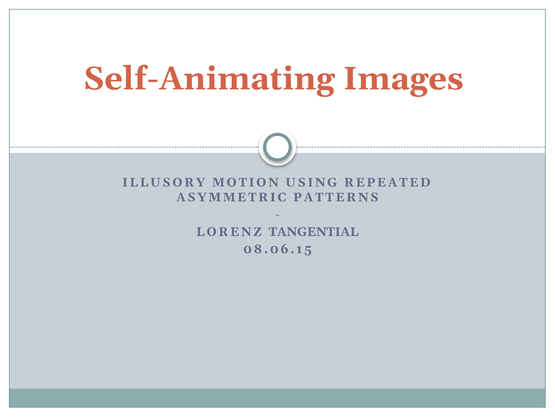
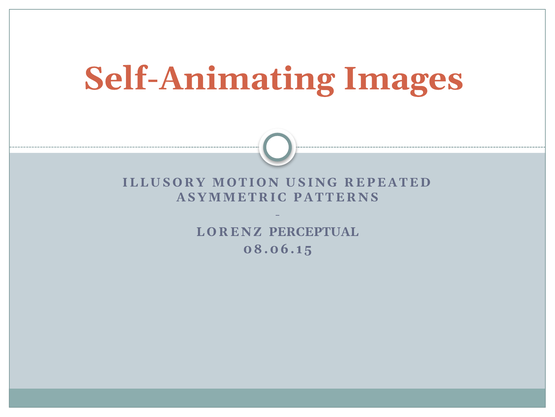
TANGENTIAL: TANGENTIAL -> PERCEPTUAL (314, 231)
